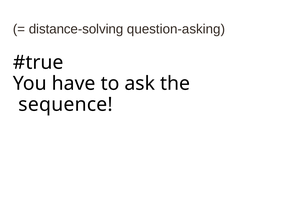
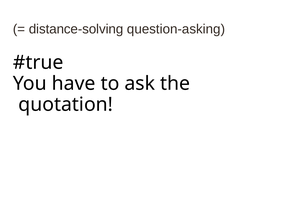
sequence: sequence -> quotation (66, 104)
